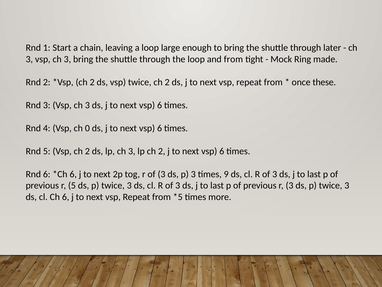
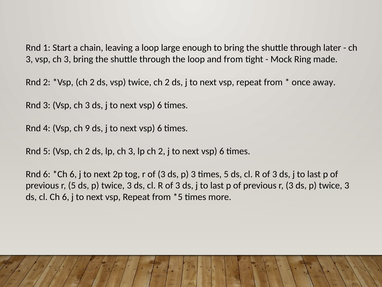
these: these -> away (324, 82)
0: 0 -> 9 (87, 128)
times 9: 9 -> 5 (226, 174)
